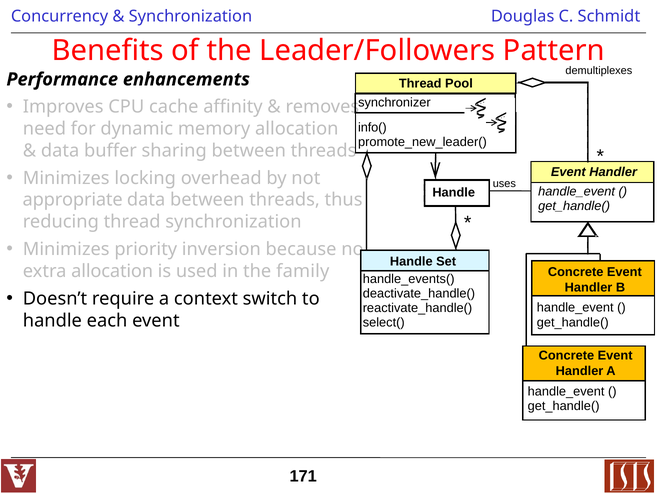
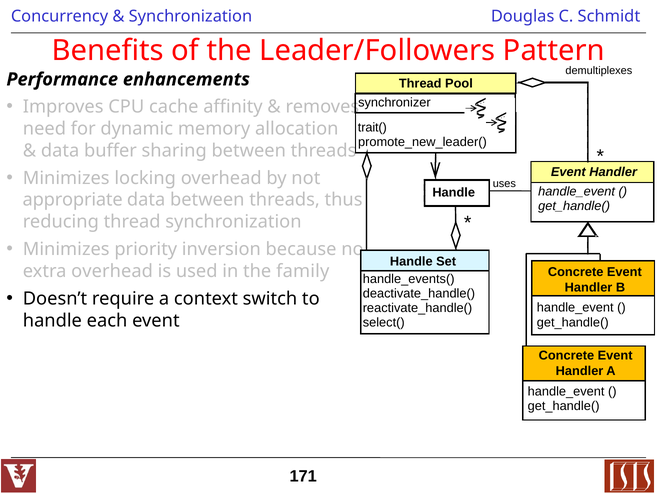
info(: info( -> trait( (372, 127)
extra allocation: allocation -> overhead (112, 271)
